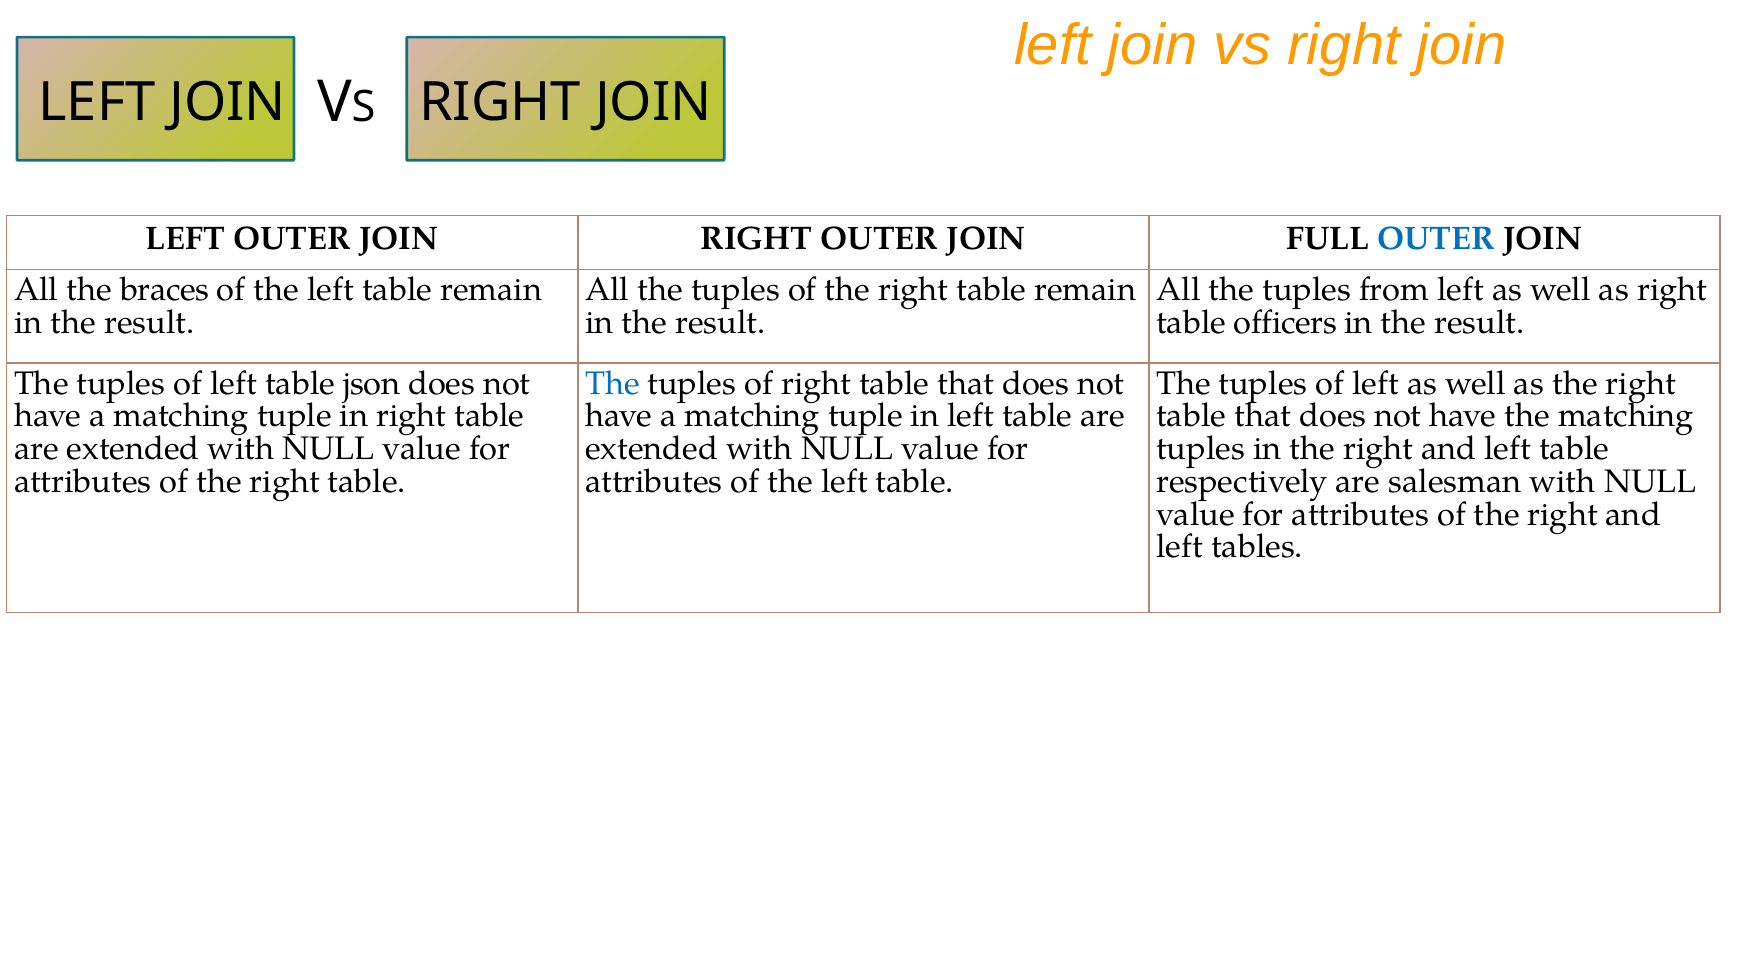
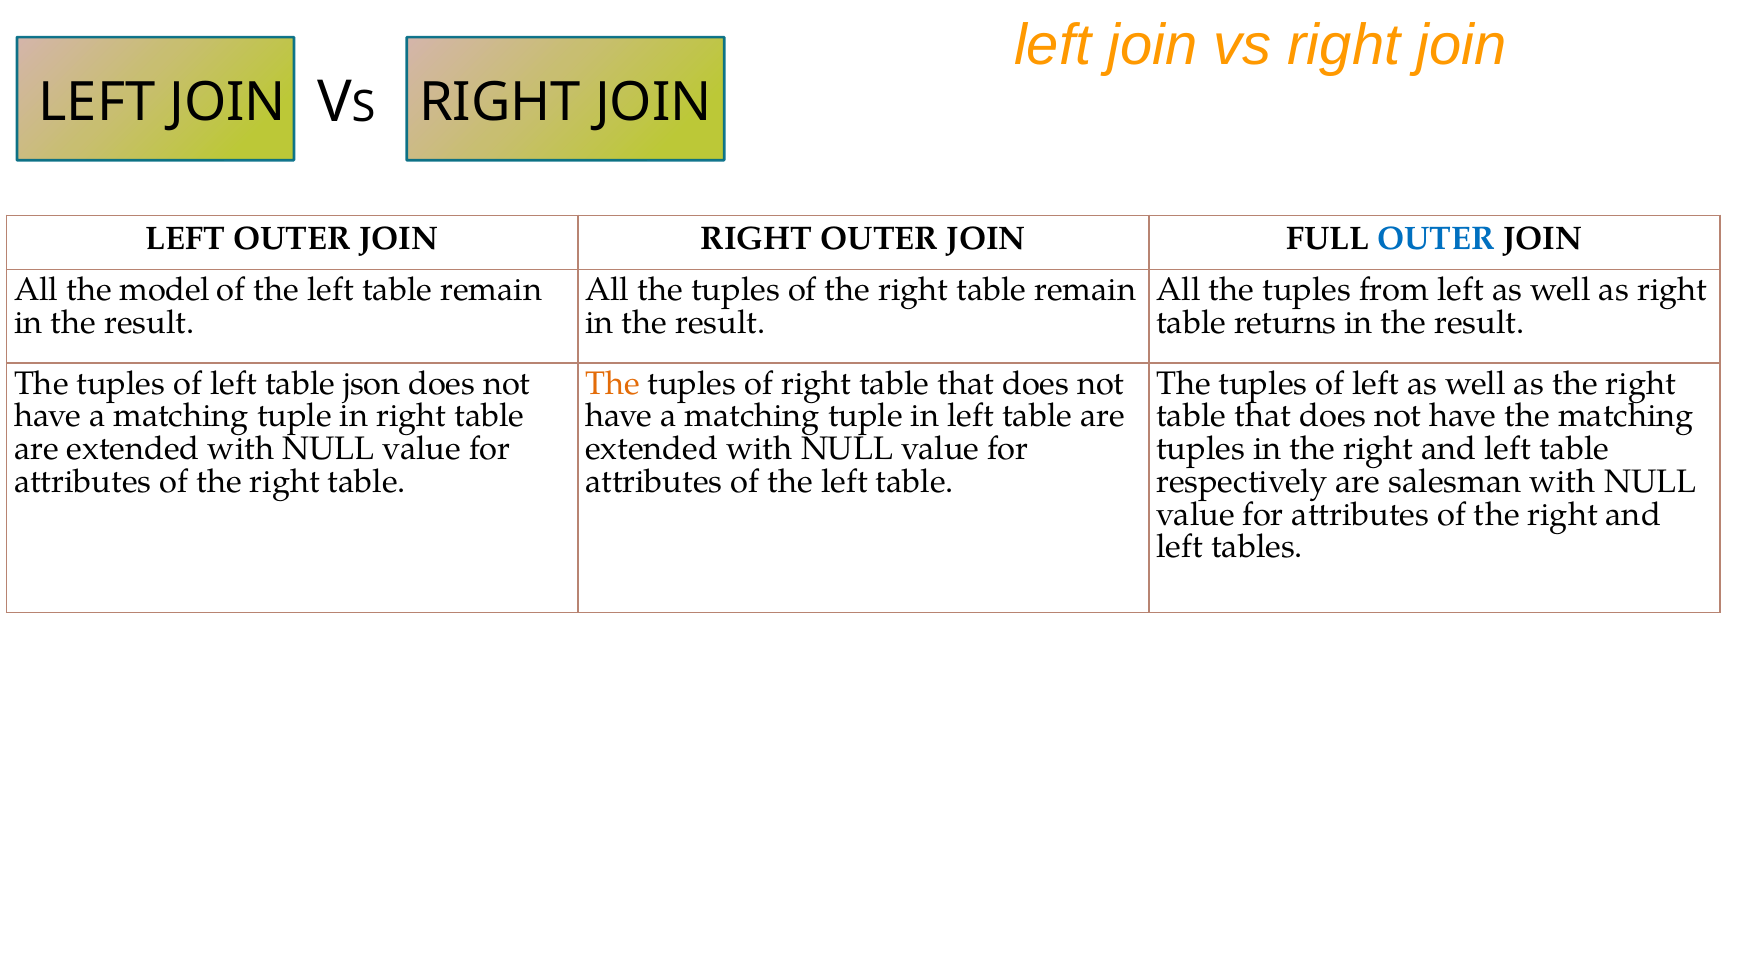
braces: braces -> model (165, 290)
officers: officers -> returns (1285, 323)
The colour: blue -> orange (613, 383)
